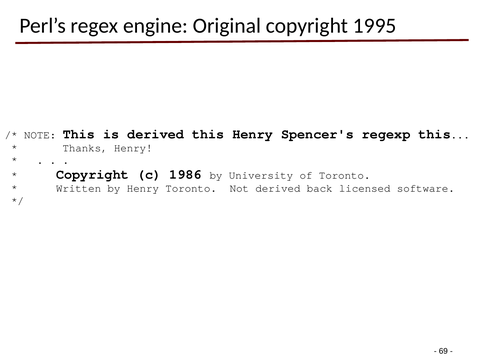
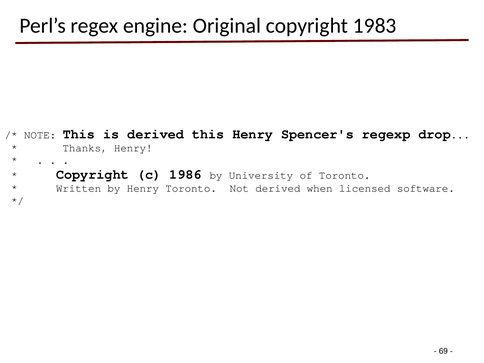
1995: 1995 -> 1983 (375, 26)
regexp this: this -> drop (435, 134)
back: back -> when (320, 188)
